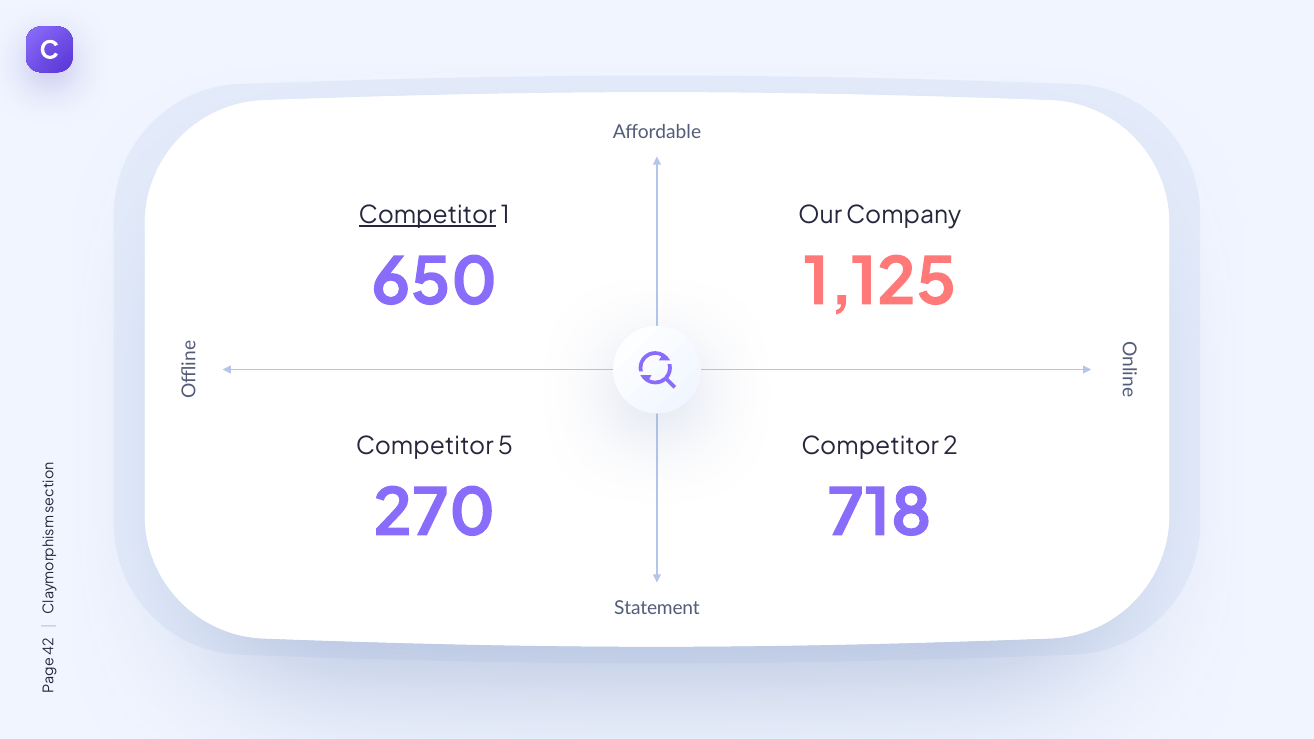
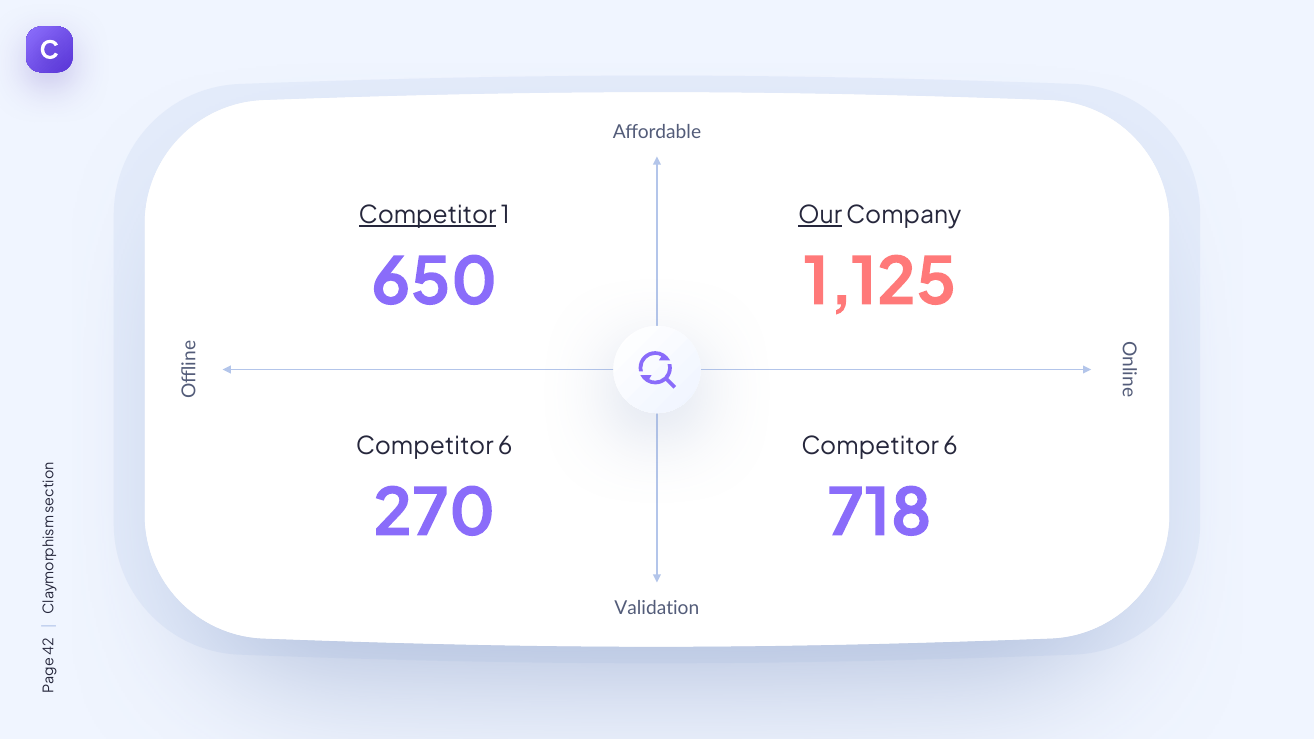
Our underline: none -> present (820, 216)
5: 5 -> 6 (505, 447)
2: 2 -> 6 (951, 447)
Statement: Statement -> Validation (657, 609)
